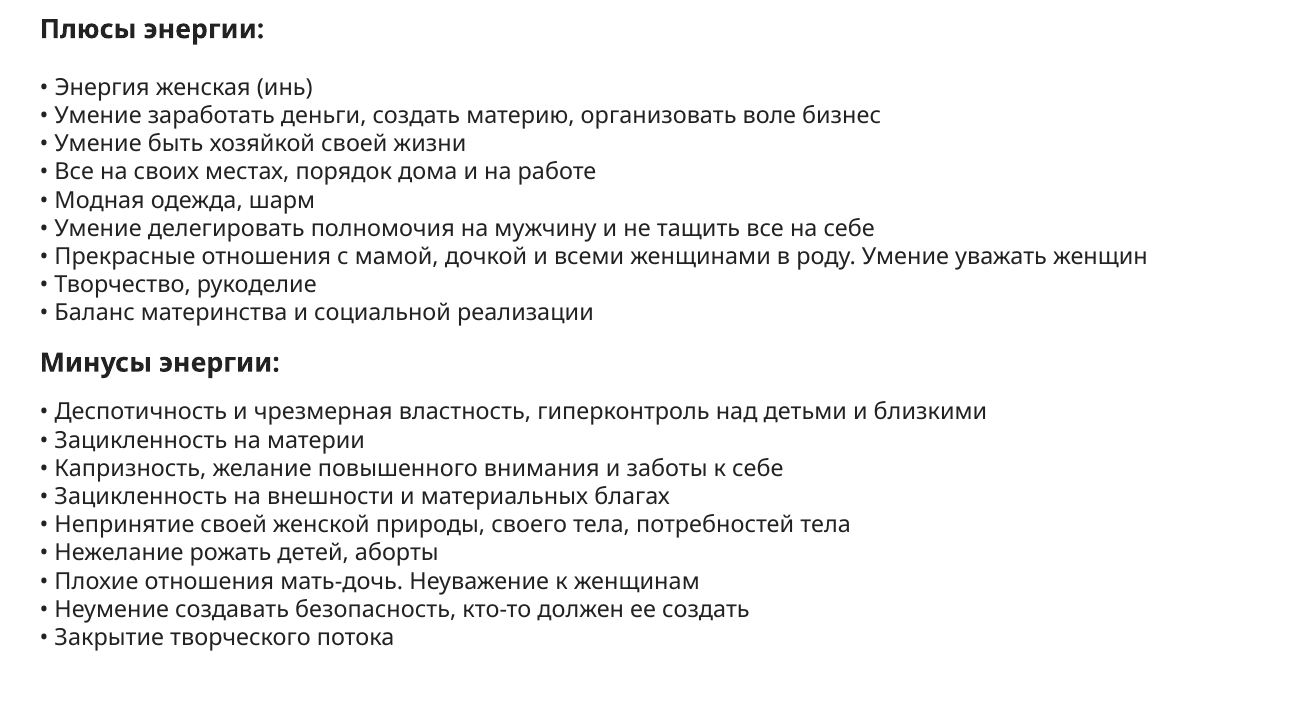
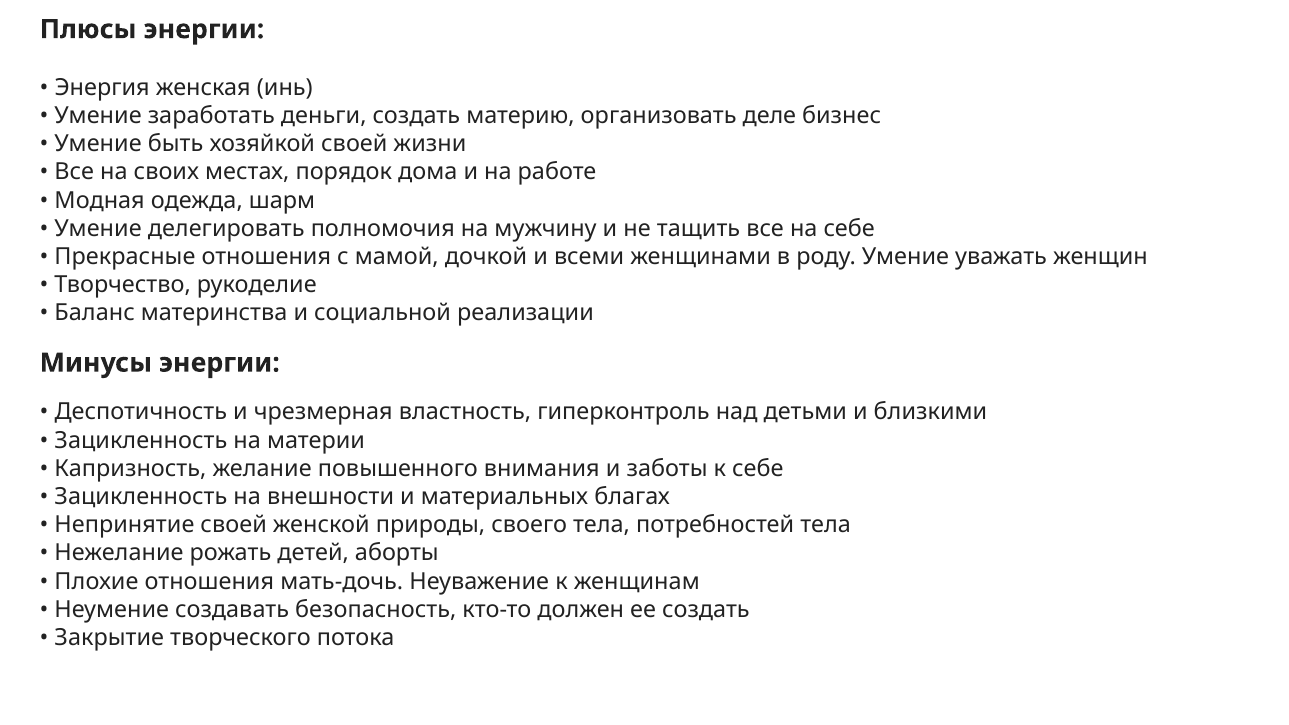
воле: воле -> деле (769, 116)
